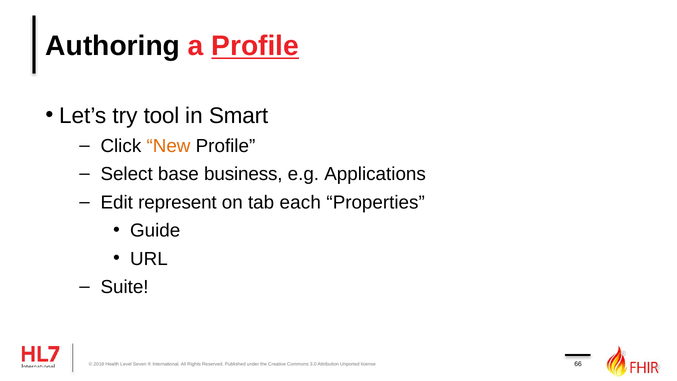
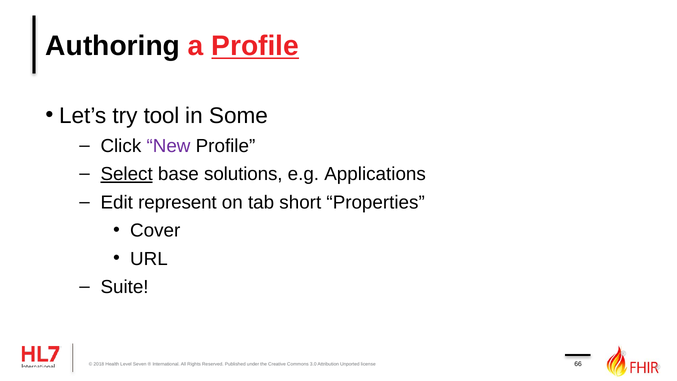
Smart: Smart -> Some (238, 116)
New colour: orange -> purple (168, 146)
Select underline: none -> present (127, 174)
business: business -> solutions (243, 174)
each: each -> short (300, 202)
Guide: Guide -> Cover (155, 231)
